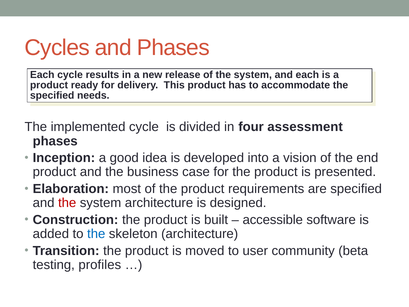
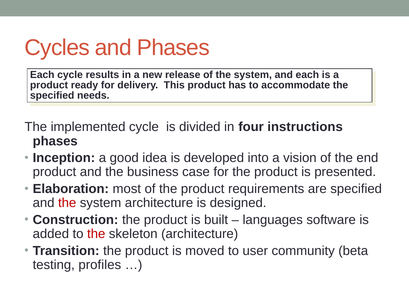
assessment: assessment -> instructions (305, 127)
accessible: accessible -> languages (273, 220)
the colour: blue -> red (96, 234)
